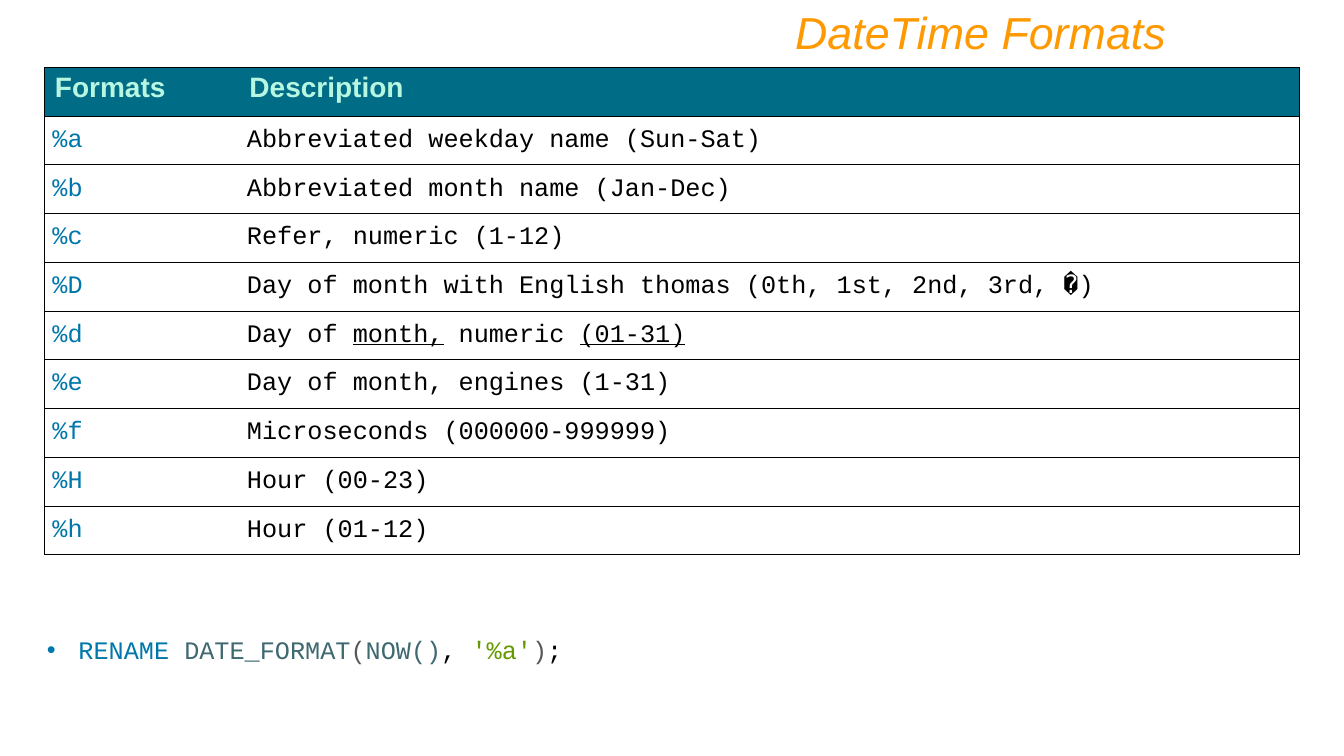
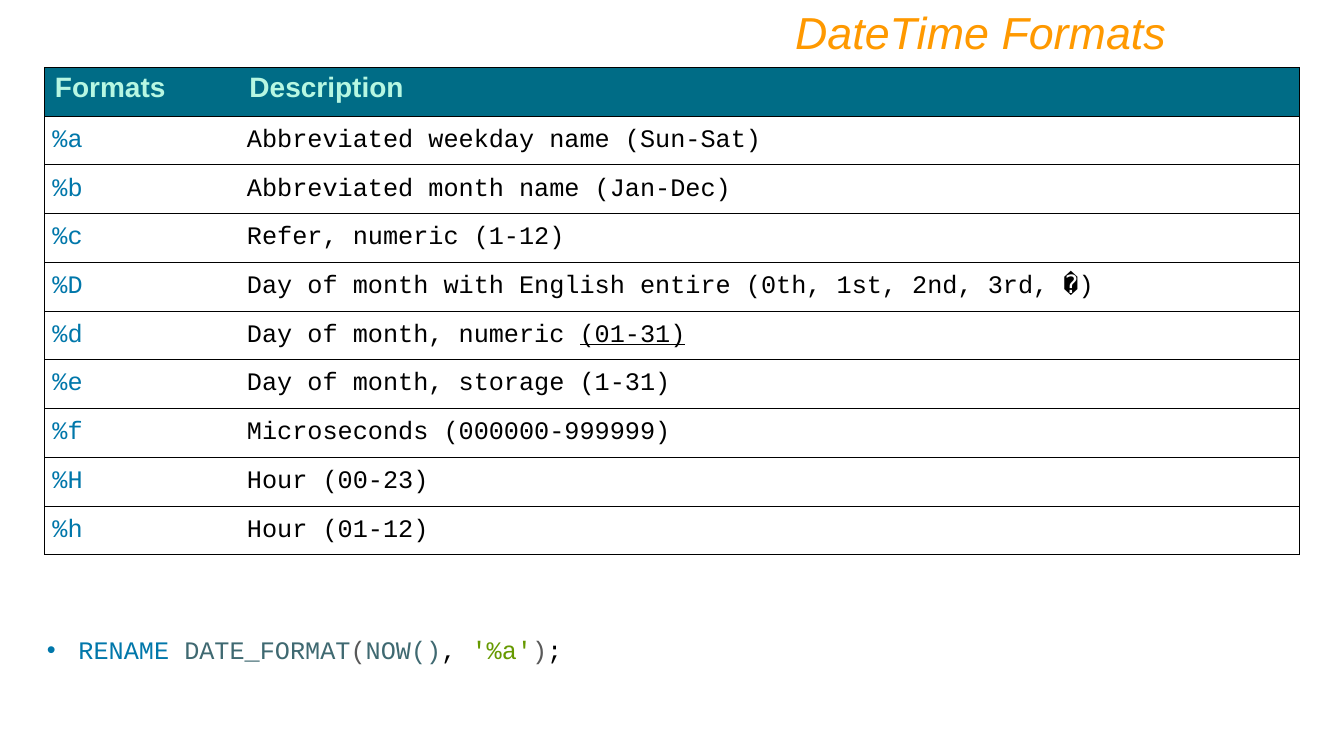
thomas: thomas -> entire (685, 285)
month underline: present -> none (398, 334)
engines: engines -> storage (512, 383)
